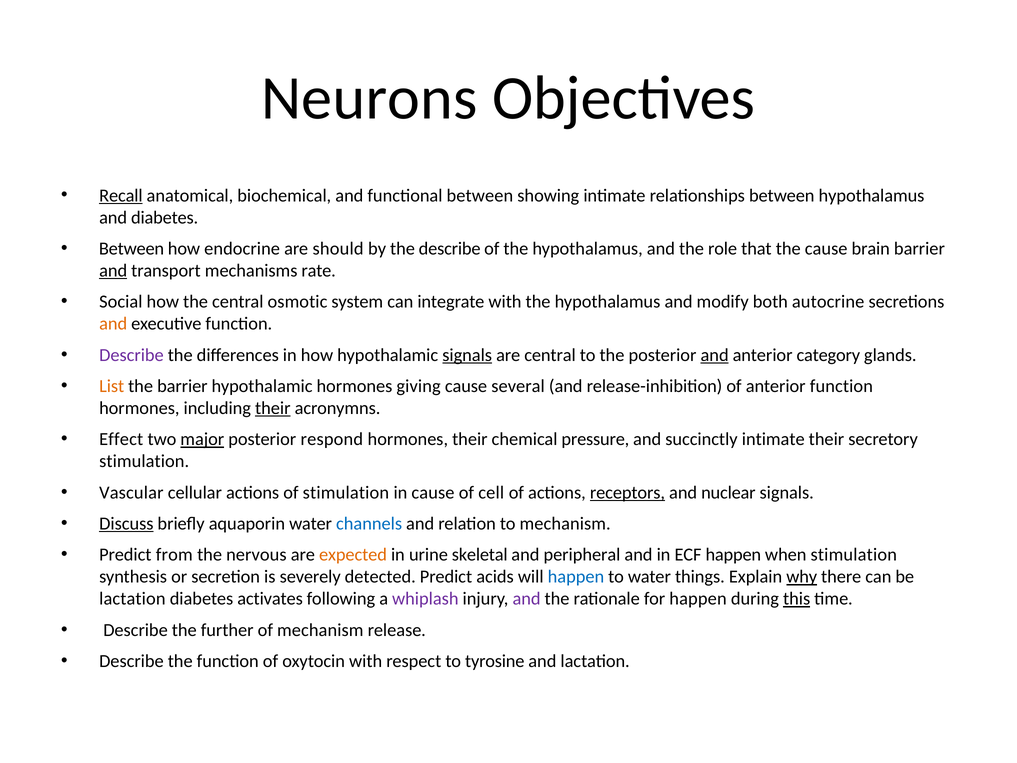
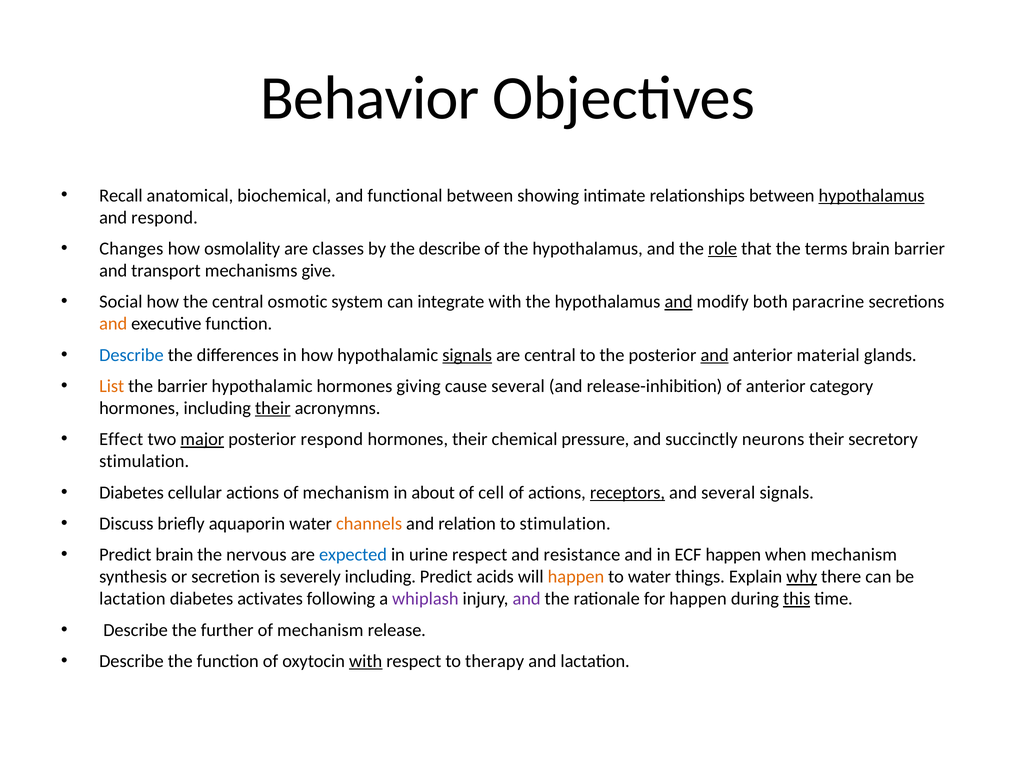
Neurons: Neurons -> Behavior (370, 98)
Recall underline: present -> none (121, 195)
hypothalamus underline: none -> present (872, 195)
and diabetes: diabetes -> respond (165, 217)
Between: Between -> Changes (131, 249)
endocrine: endocrine -> osmolality (242, 249)
should: should -> classes (338, 249)
role underline: none -> present (723, 249)
the cause: cause -> terms (826, 249)
and underline: present -> none (113, 271)
rate: rate -> give (319, 271)
and underline: none -> present (679, 302)
autocrine: autocrine -> paracrine (828, 302)
Describe colour: purple -> blue (131, 355)
category: category -> material (828, 355)
anterior function: function -> category (842, 386)
succinctly intimate: intimate -> neurons (773, 439)
Vascular: Vascular -> Diabetes (131, 492)
actions of stimulation: stimulation -> mechanism (346, 492)
in cause: cause -> about (433, 492)
and nuclear: nuclear -> several (728, 492)
Discuss underline: present -> none (126, 523)
channels colour: blue -> orange (369, 523)
to mechanism: mechanism -> stimulation (565, 523)
Predict from: from -> brain (174, 555)
expected colour: orange -> blue (353, 555)
urine skeletal: skeletal -> respect (480, 555)
peripheral: peripheral -> resistance (582, 555)
when stimulation: stimulation -> mechanism (854, 555)
severely detected: detected -> including (380, 577)
happen colour: blue -> orange (576, 577)
with underline: none -> present (366, 661)
tyrosine: tyrosine -> therapy (495, 661)
